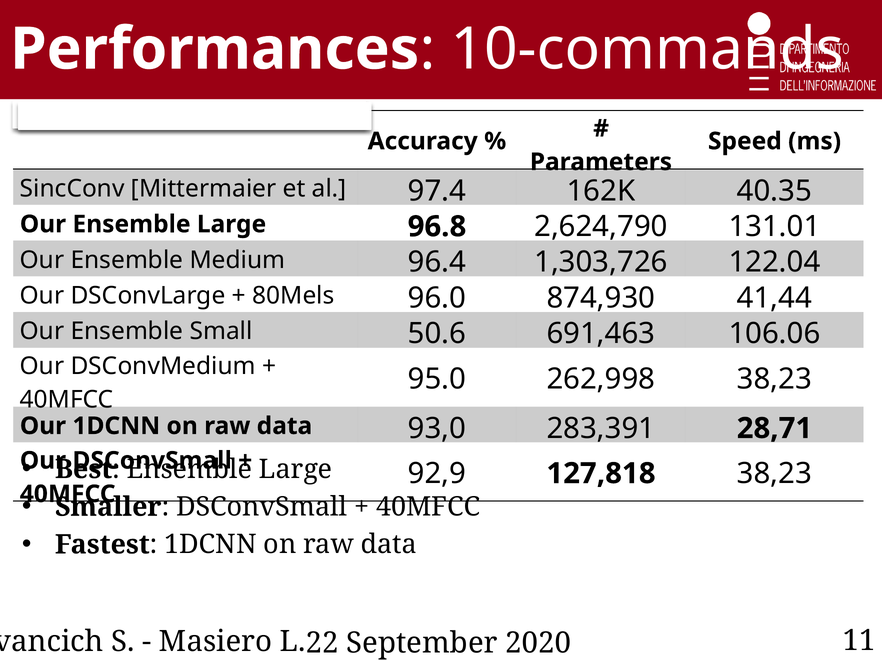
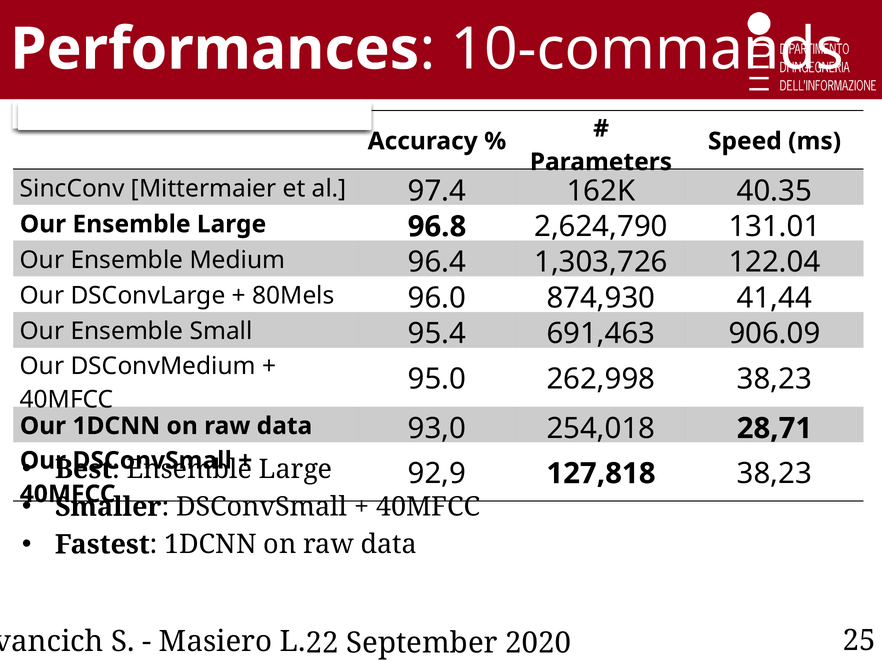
50.6: 50.6 -> 95.4 (437, 334)
106.06: 106.06 -> 906.09 (775, 334)
283,391: 283,391 -> 254,018 (601, 429)
11: 11 -> 25 (859, 641)
